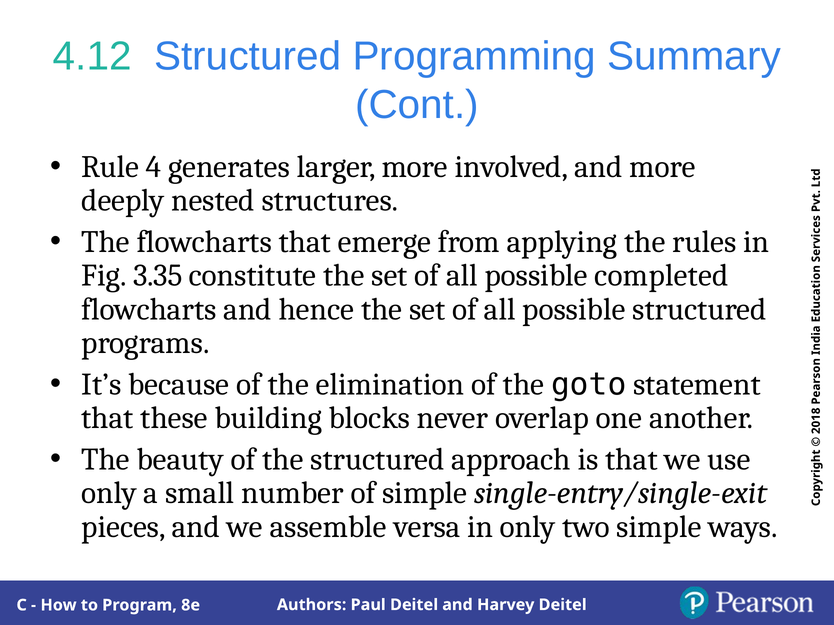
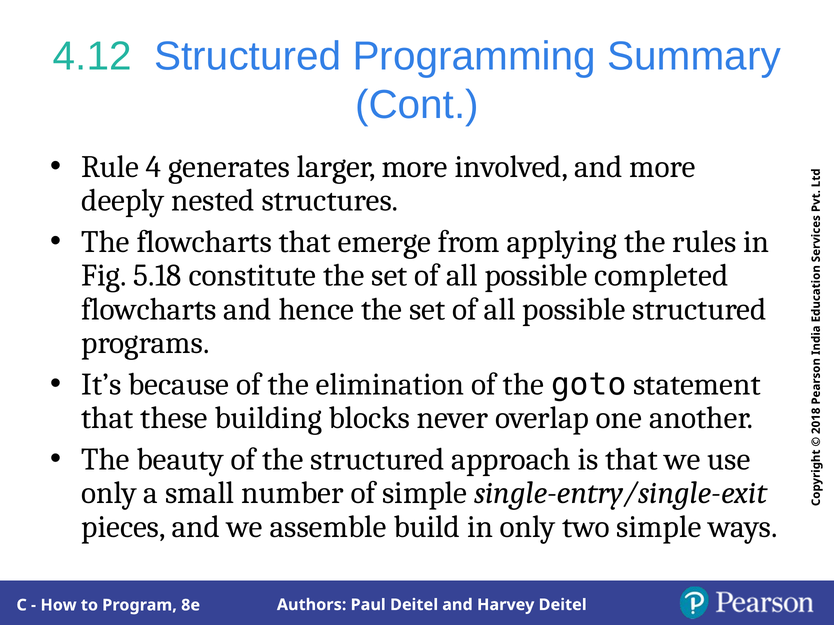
3.35: 3.35 -> 5.18 (158, 276)
versa: versa -> build (427, 527)
